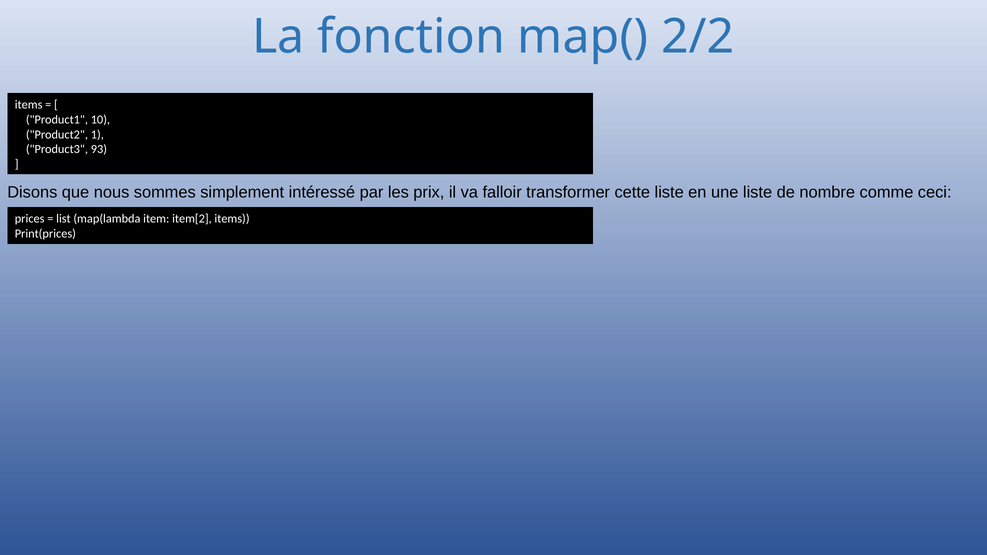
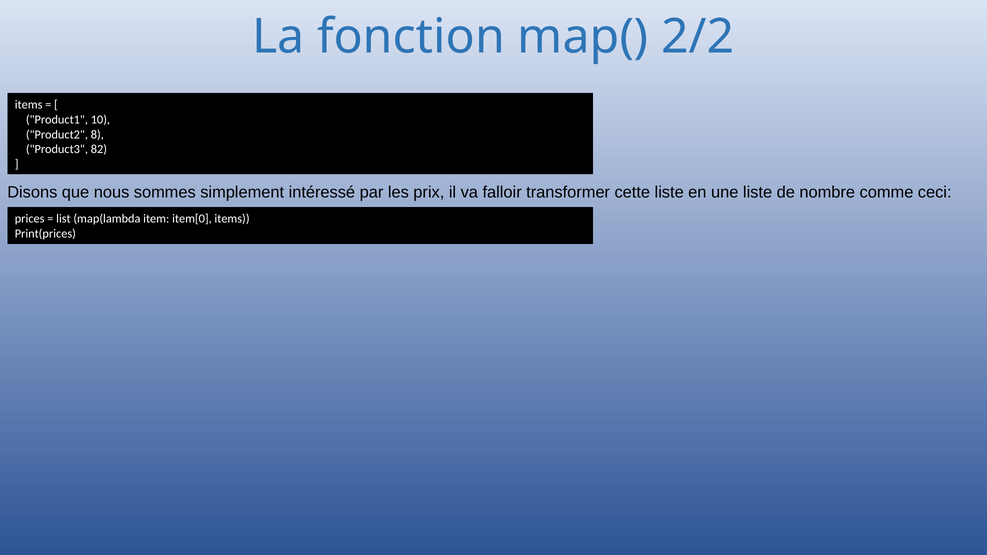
1: 1 -> 8 (97, 135)
93: 93 -> 82 (99, 149)
item[2: item[2 -> item[0 (192, 219)
